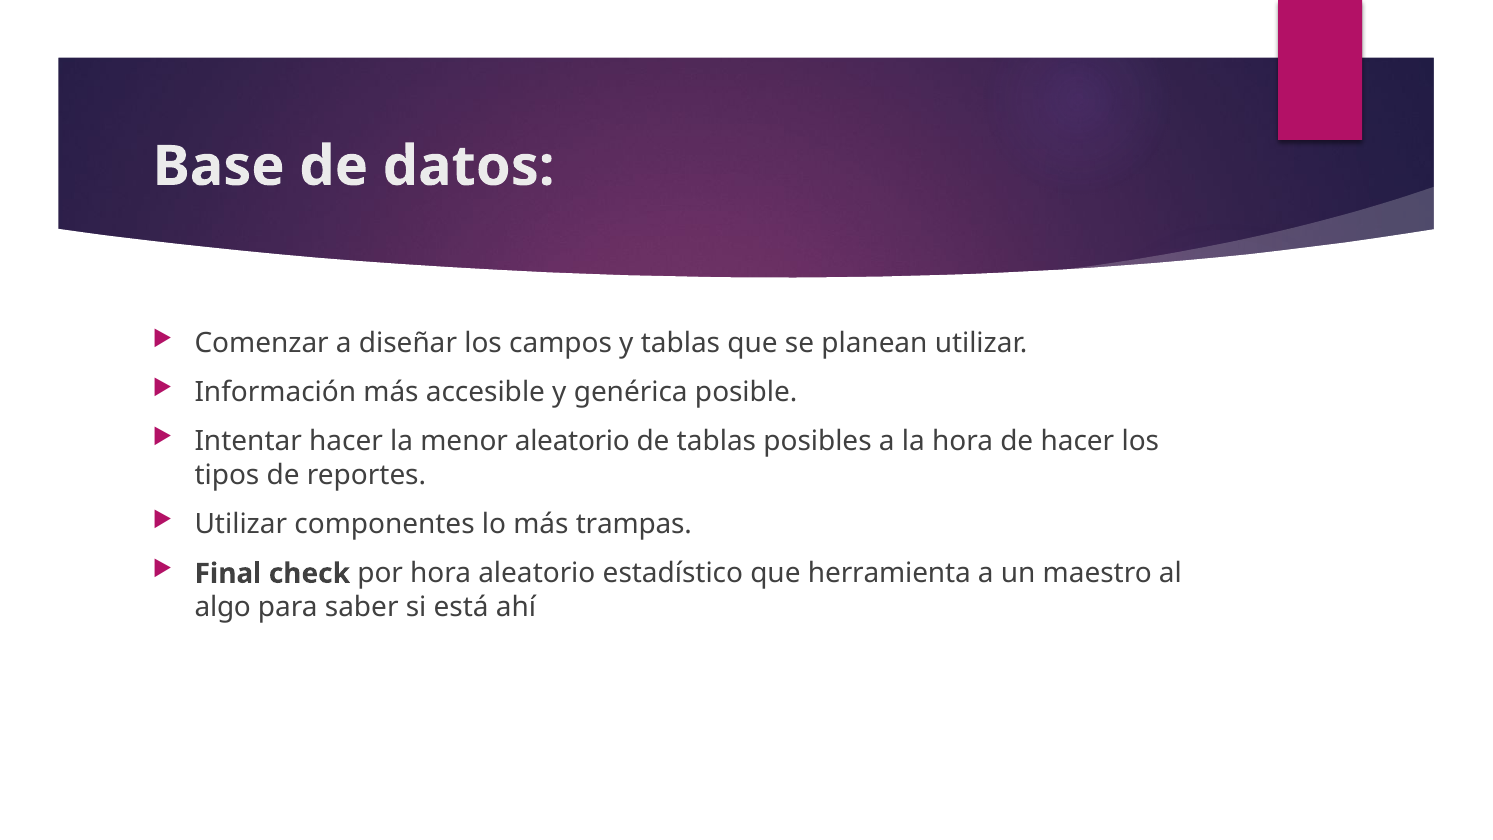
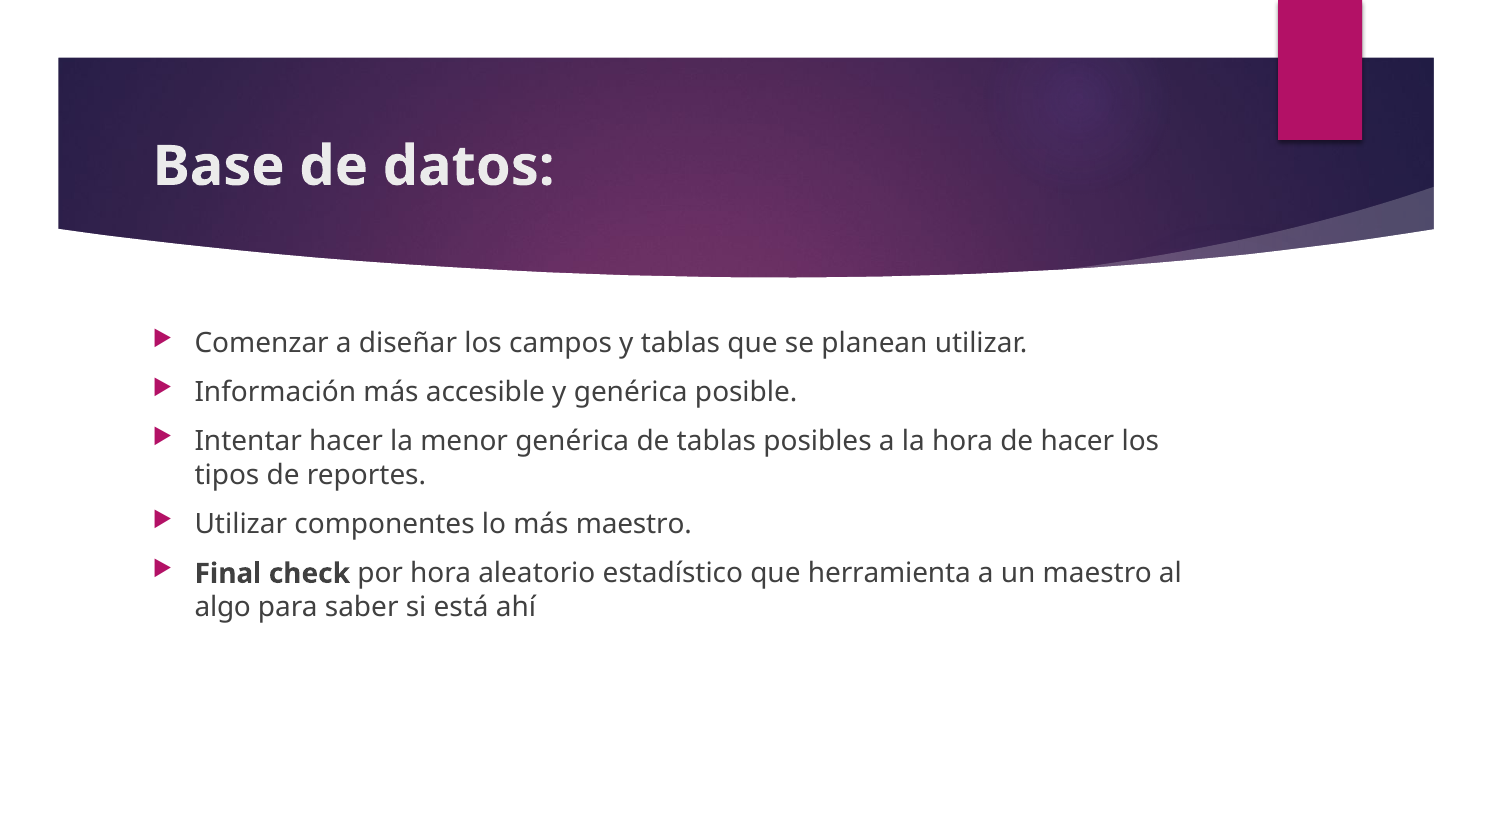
menor aleatorio: aleatorio -> genérica (572, 441)
más trampas: trampas -> maestro (634, 524)
